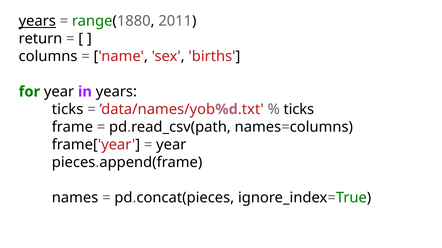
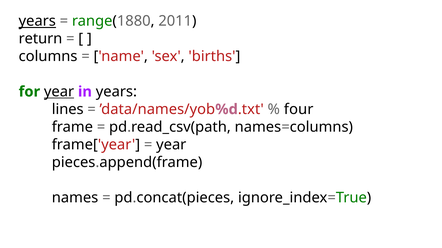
year underline: none -> present (59, 92)
ticks: ticks -> lines (68, 110)
ticks: ticks -> four (299, 110)
